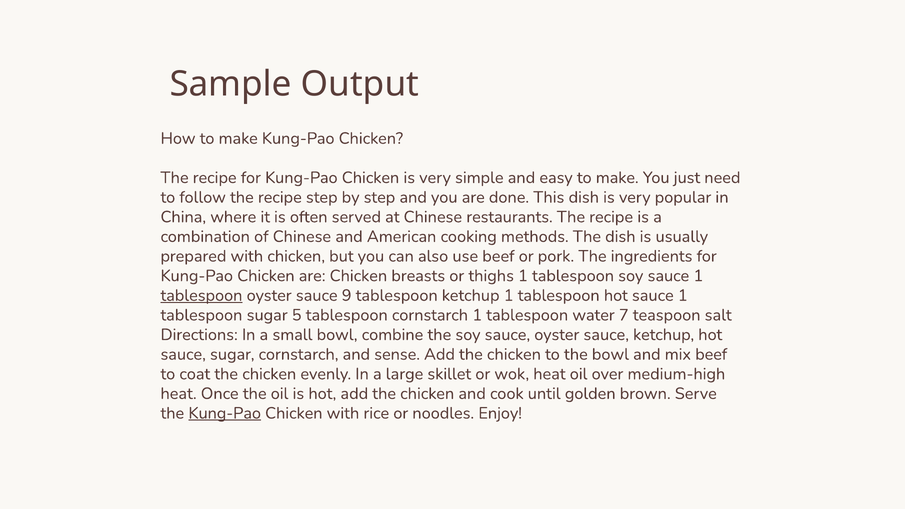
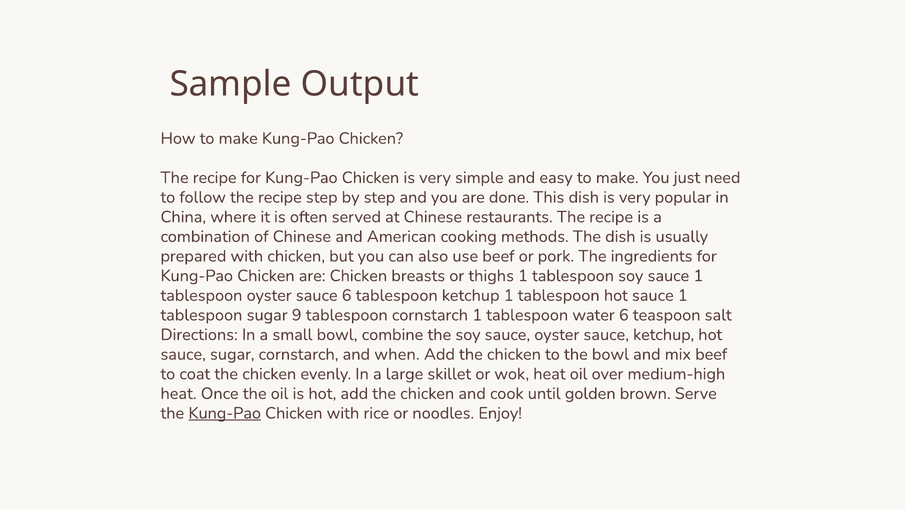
tablespoon underline: present -> none (201, 295)
sauce 9: 9 -> 6 (347, 295)
5: 5 -> 9 (297, 315)
water 7: 7 -> 6 (624, 315)
sense: sense -> when (397, 354)
